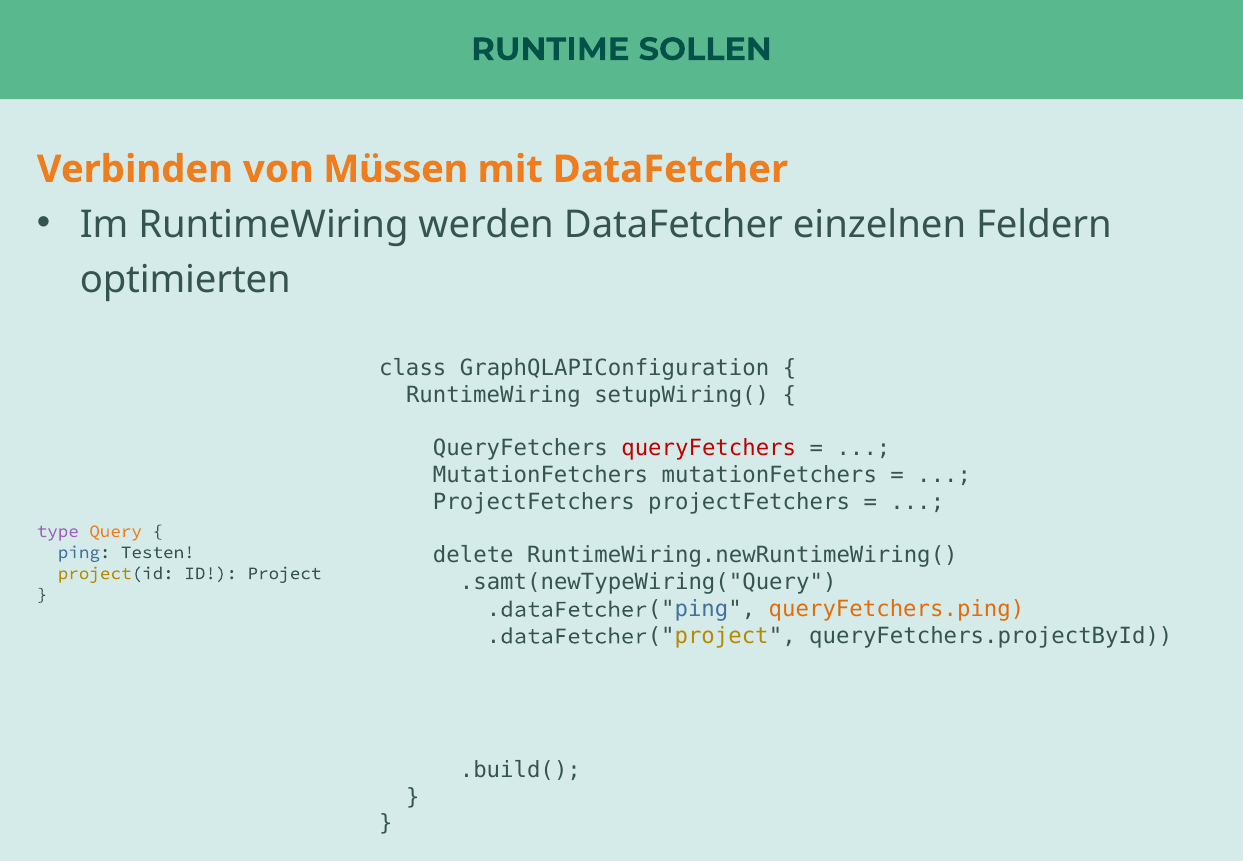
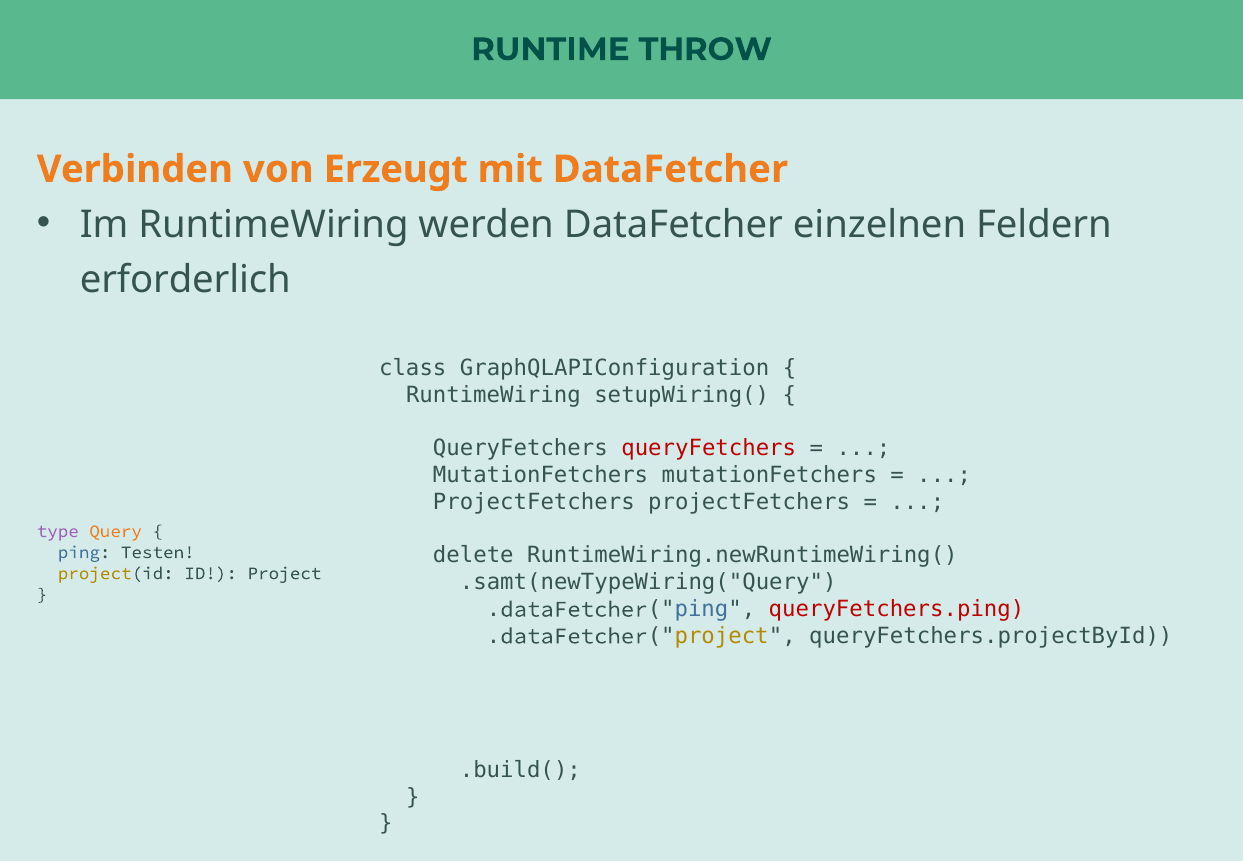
SOLLEN: SOLLEN -> THROW (705, 49)
Müssen: Müssen -> Erzeugt (396, 169)
optimierten: optimierten -> erforderlich (185, 279)
queryFetchers.ping colour: orange -> red (897, 609)
